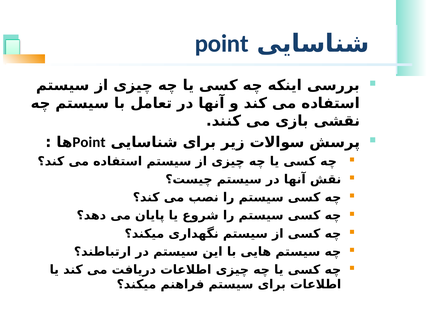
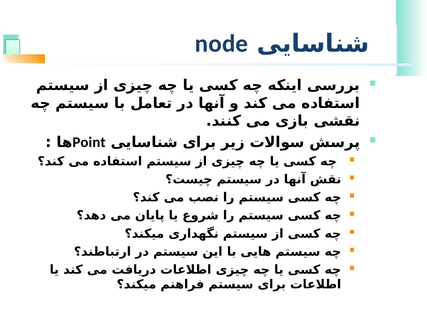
point: point -> node (222, 44)
